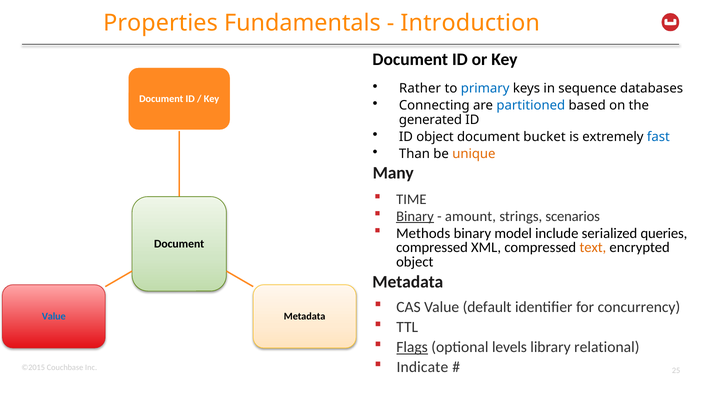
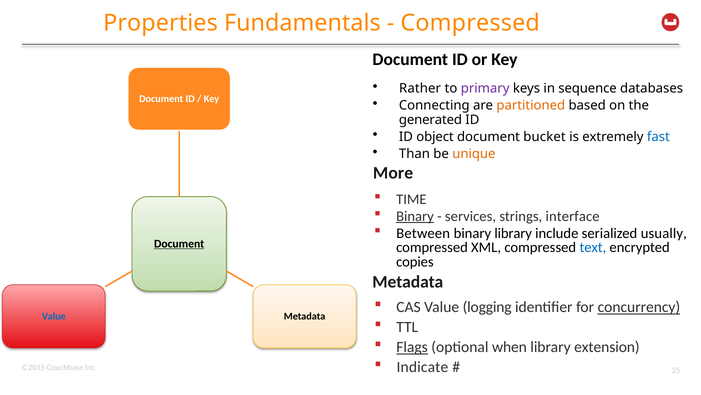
Introduction: Introduction -> Compressed (470, 23)
primary colour: blue -> purple (485, 88)
partitioned colour: blue -> orange (531, 105)
Many: Many -> More (393, 172)
amount: amount -> services (471, 216)
scenarios: scenarios -> interface (573, 216)
Methods: Methods -> Between (423, 233)
binary model: model -> library (513, 233)
queries: queries -> usually (664, 233)
Document underline: none -> present (179, 243)
text colour: orange -> blue (593, 247)
object: object -> copies (415, 261)
default: default -> logging (487, 307)
concurrency underline: none -> present (639, 307)
levels: levels -> when (509, 346)
relational: relational -> extension (607, 346)
